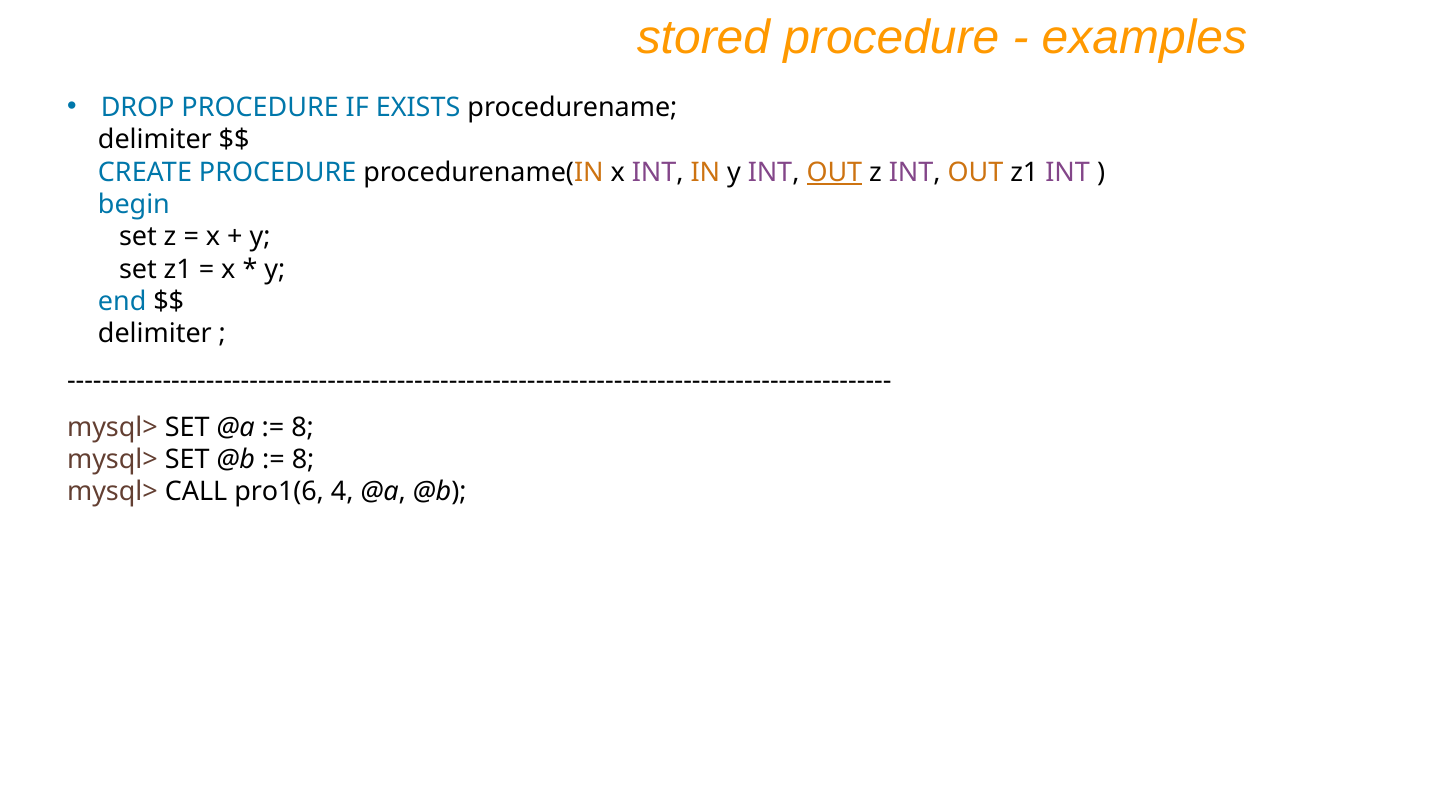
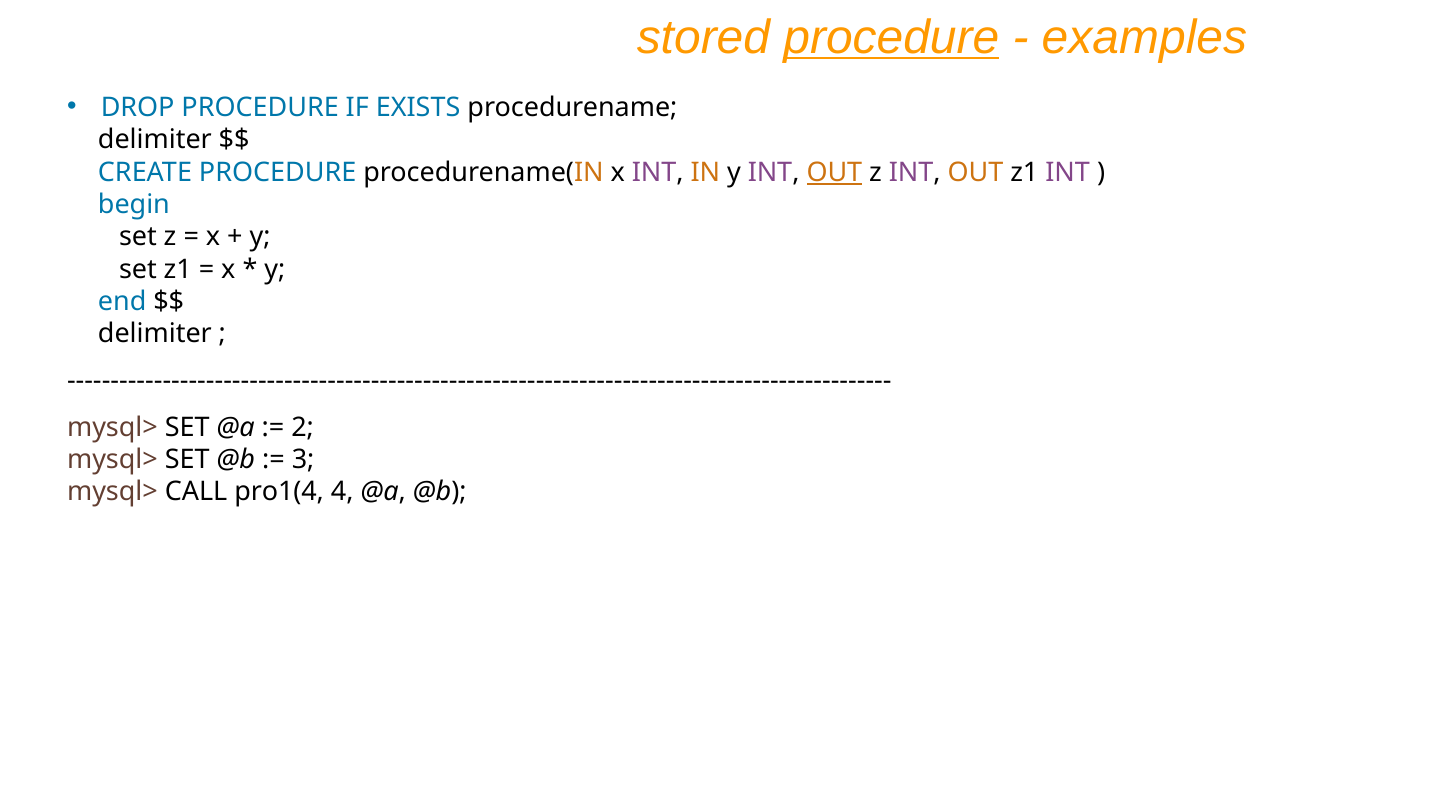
procedure underline: none -> present (891, 37)
8: 8 -> 2 (303, 427)
8: 8 -> 3 (303, 460)
pro1(6: pro1(6 -> pro1(4 (279, 492)
